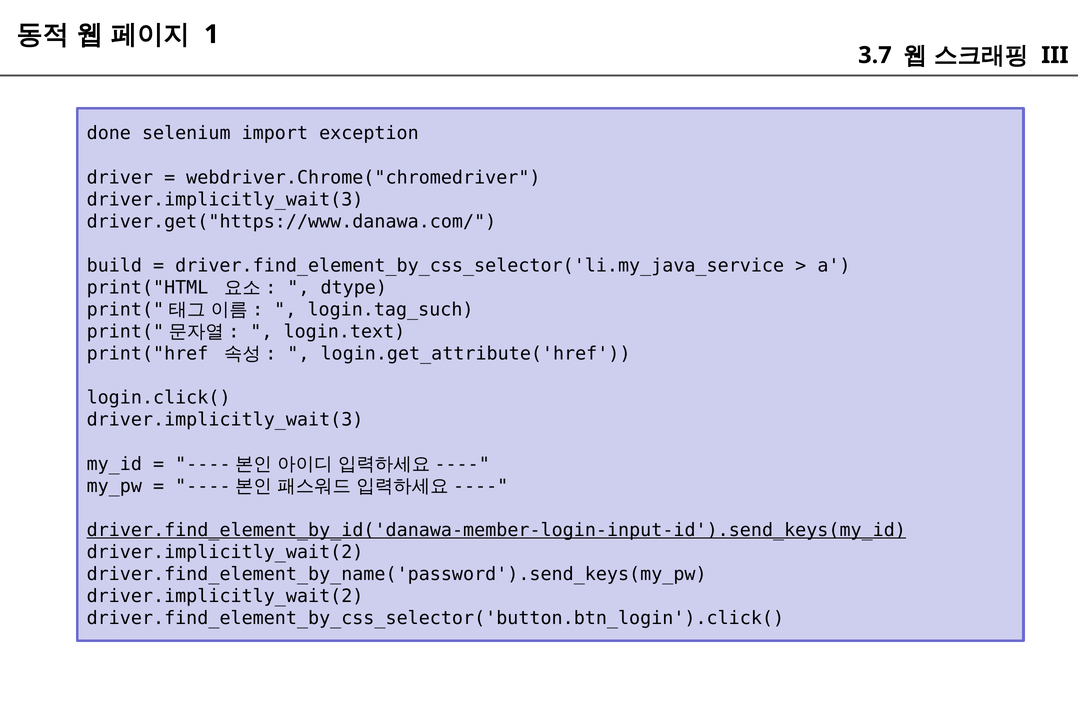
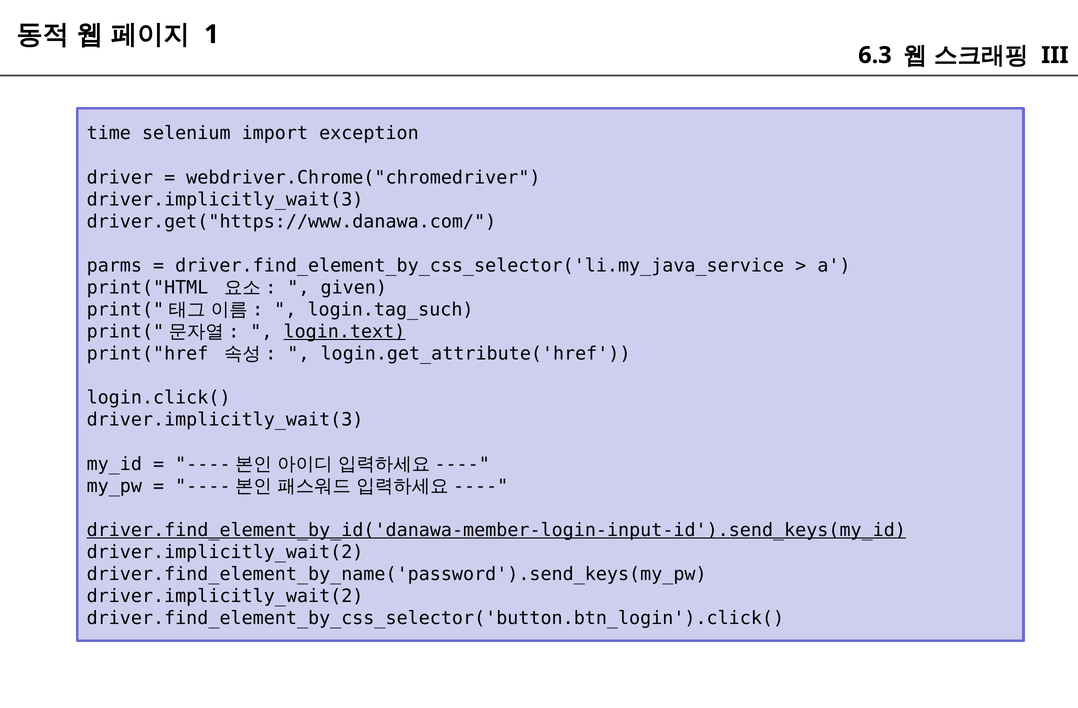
3.7: 3.7 -> 6.3 (875, 55)
done: done -> time (109, 133)
build: build -> parms (114, 266)
dtype: dtype -> given (354, 288)
login.text underline: none -> present (344, 332)
